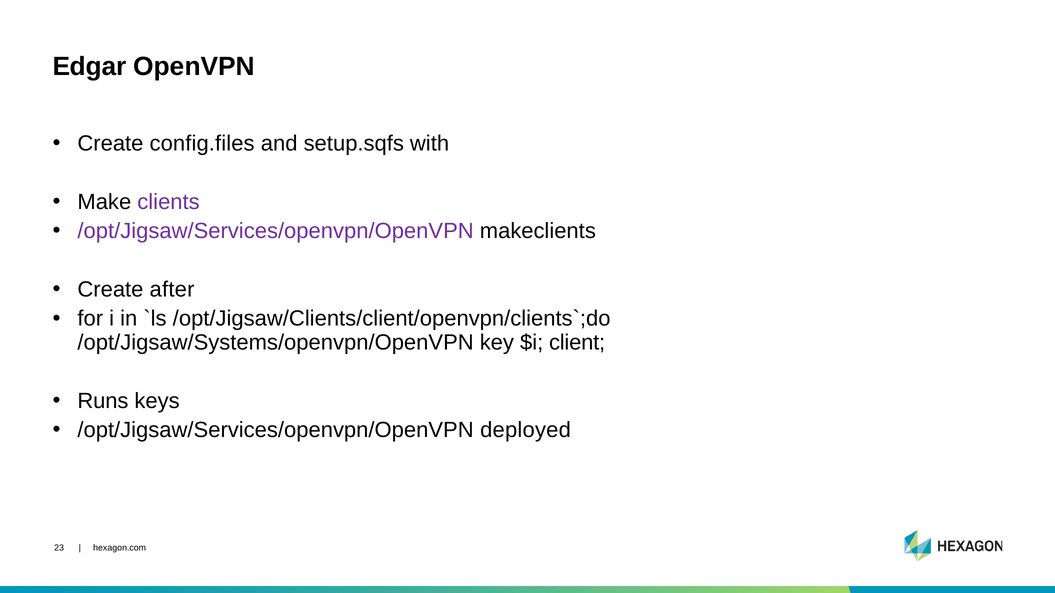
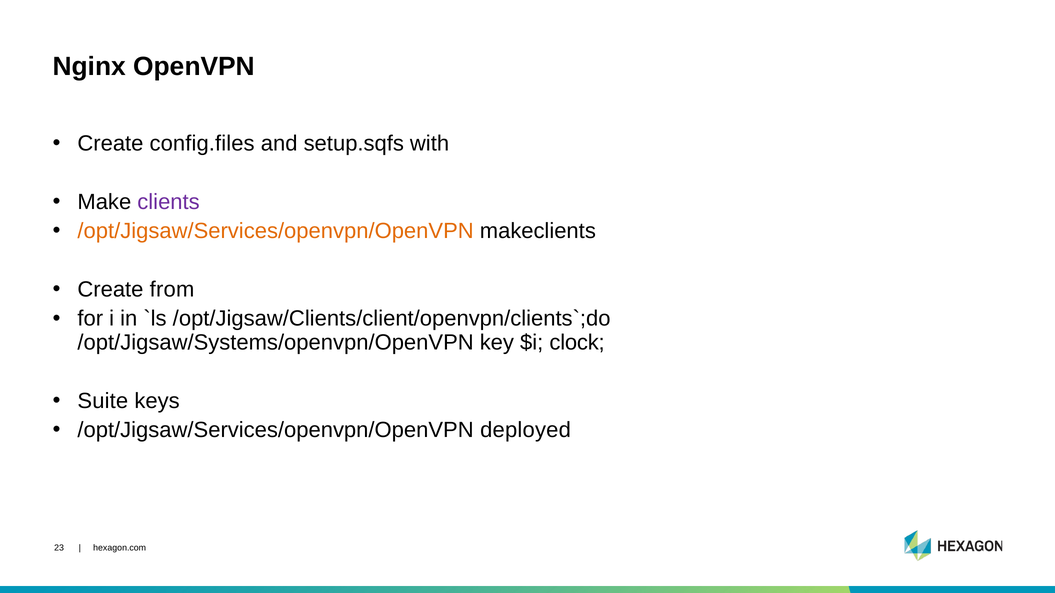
Edgar: Edgar -> Nginx (89, 67)
/opt/Jigsaw/Services/openvpn/OpenVPN colour: purple -> orange (276, 231)
after: after -> from (172, 290)
client: client -> clock (577, 343)
Runs: Runs -> Suite (103, 401)
